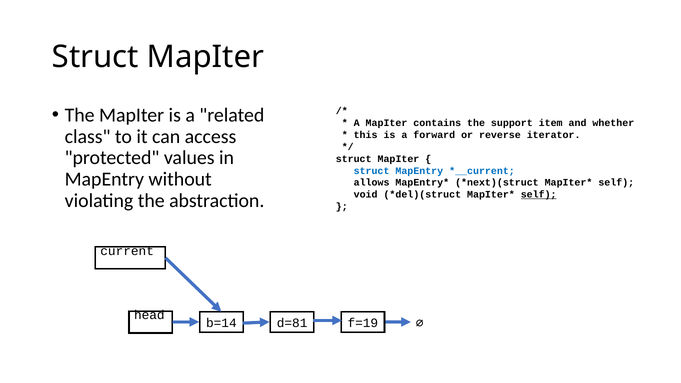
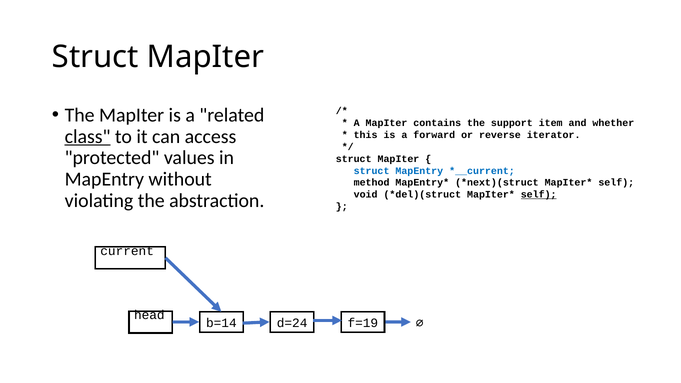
class underline: none -> present (88, 137)
allows: allows -> method (372, 183)
d=81: d=81 -> d=24 (292, 323)
